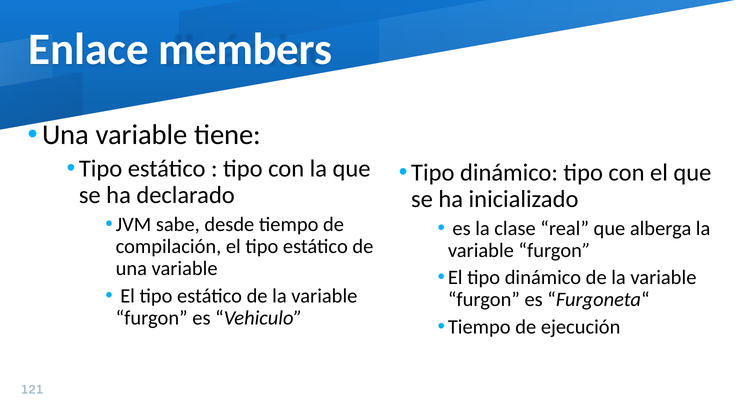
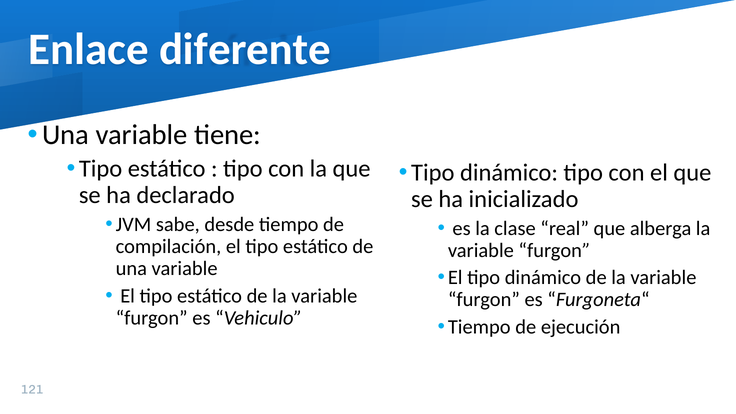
members: members -> diferente (245, 49)
